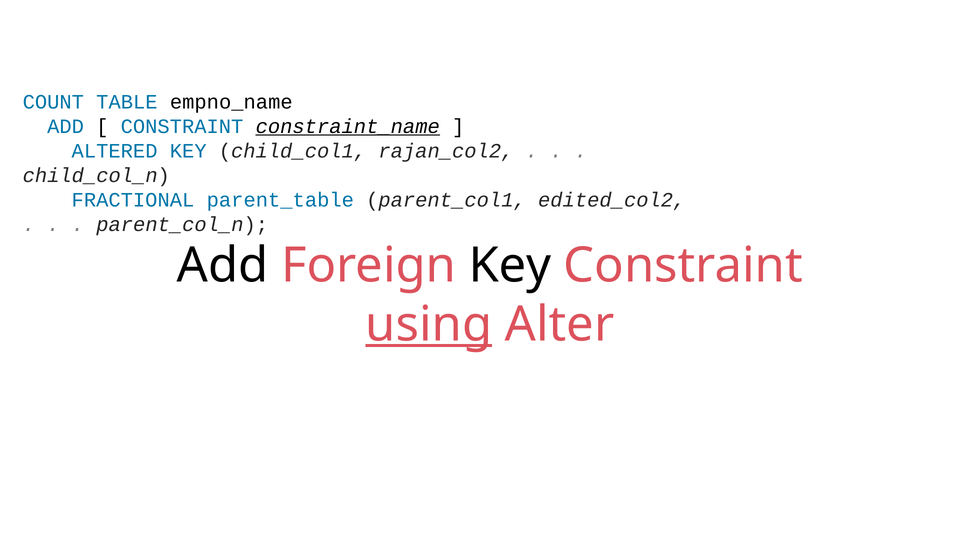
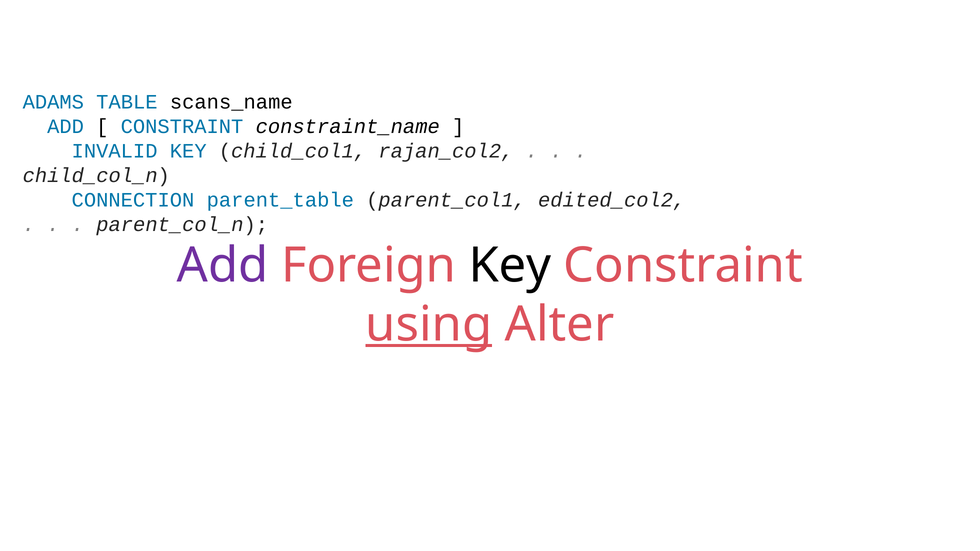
COUNT: COUNT -> ADAMS (53, 102)
empno_name: empno_name -> scans_name (231, 102)
constraint_name underline: present -> none (348, 126)
ALTERED: ALTERED -> INVALID (115, 151)
FRACTIONAL: FRACTIONAL -> CONNECTION (133, 200)
Add colour: black -> purple (223, 266)
